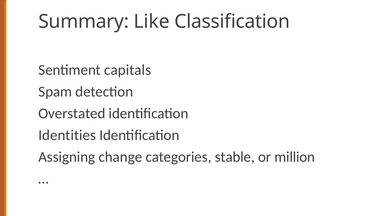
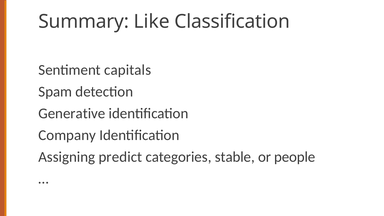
Overstated: Overstated -> Generative (72, 113)
Identities: Identities -> Company (67, 135)
change: change -> predict (120, 157)
million: million -> people (295, 157)
